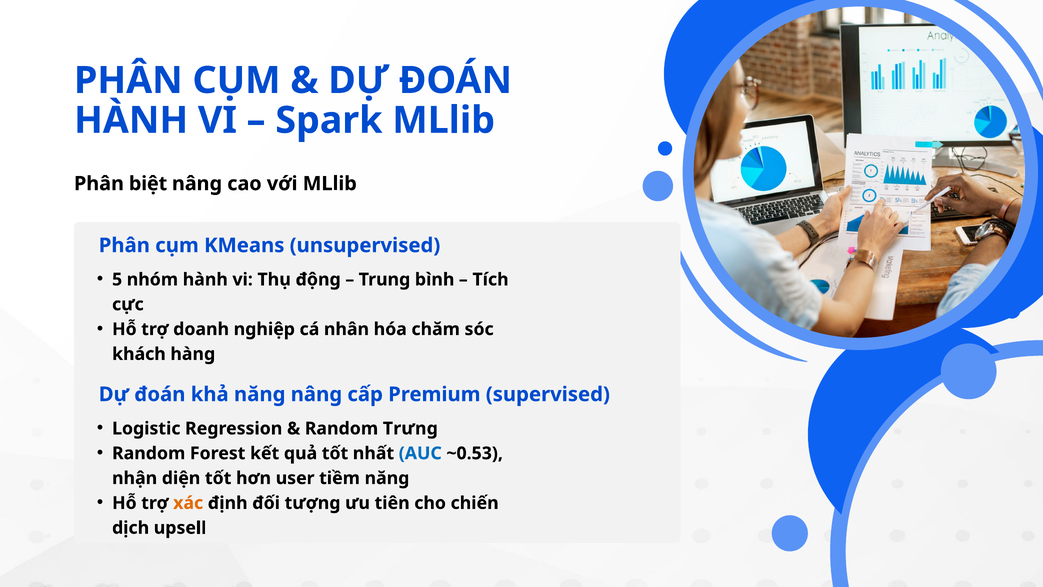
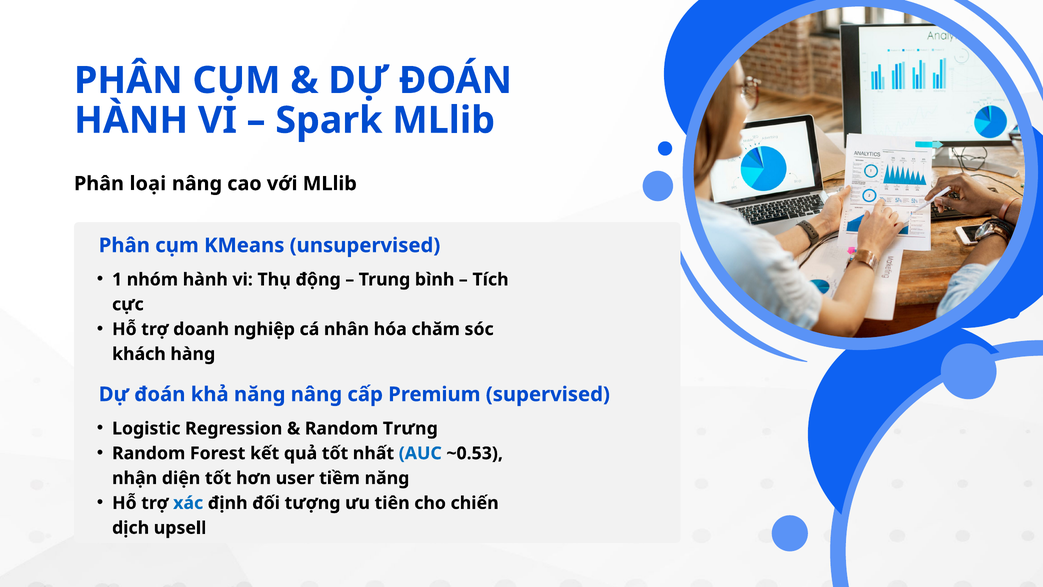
biệt: biệt -> loại (148, 184)
5: 5 -> 1 (117, 279)
xác colour: orange -> blue (188, 503)
